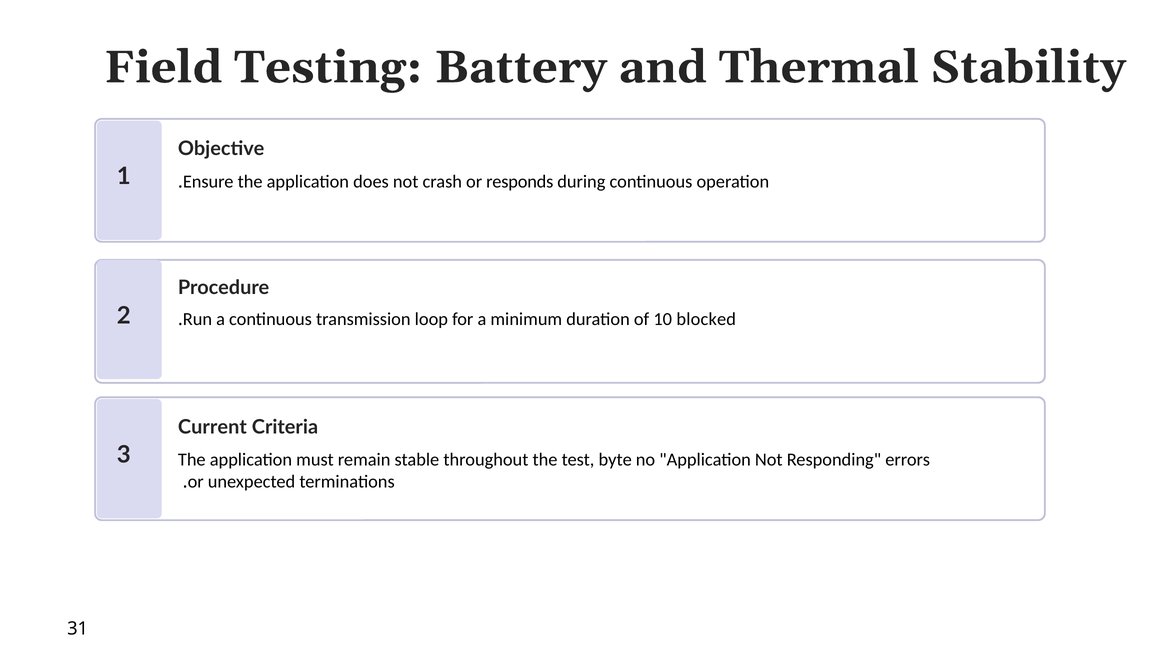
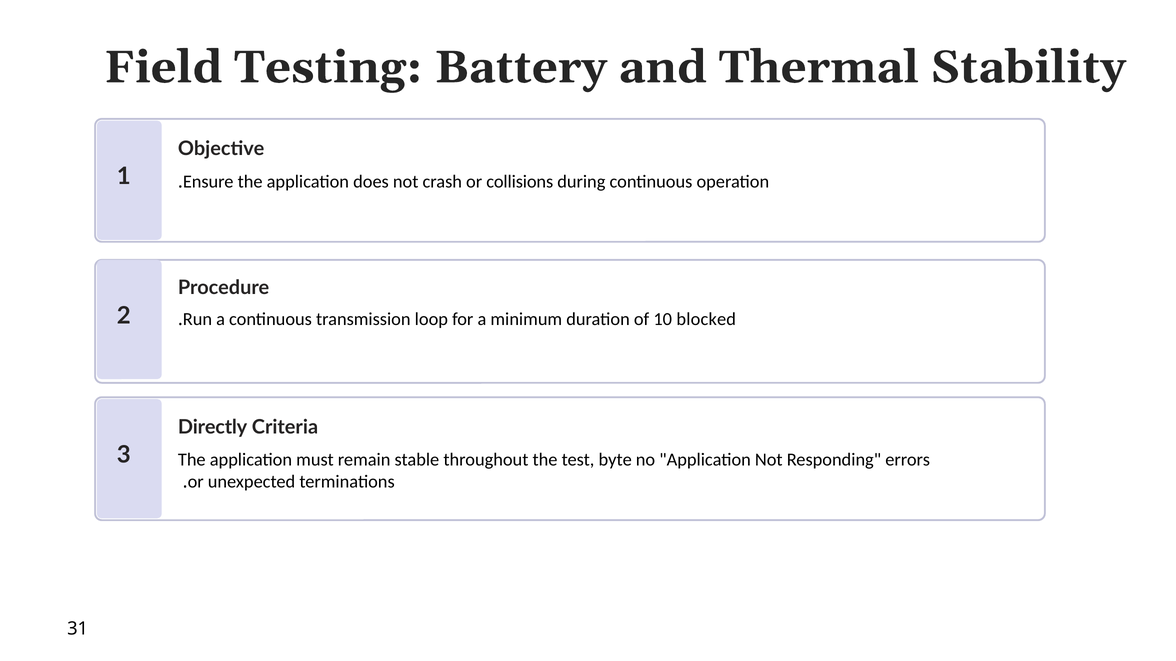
responds: responds -> collisions (520, 182)
Current: Current -> Directly (213, 427)
